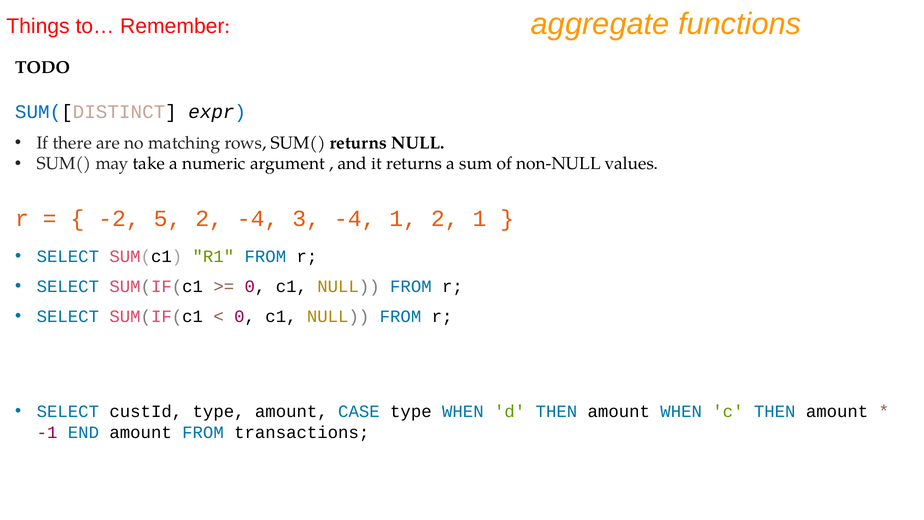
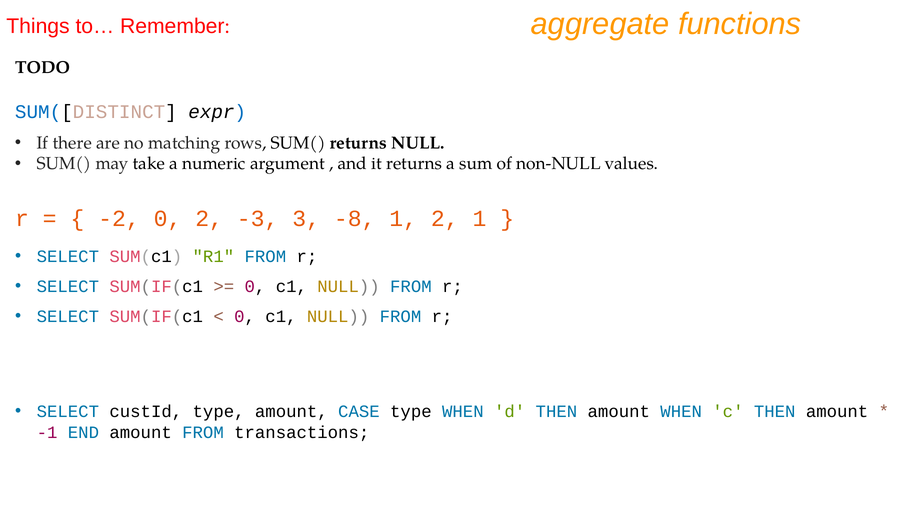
-2 5: 5 -> 0 (168, 219)
2 -4: -4 -> -3 (258, 219)
3 -4: -4 -> -8 (355, 219)
